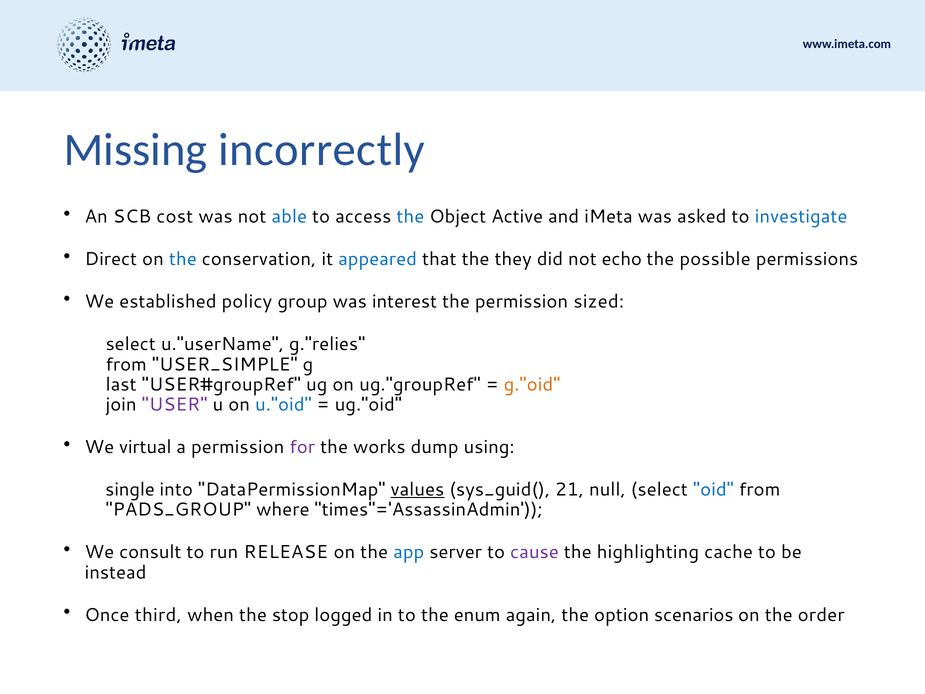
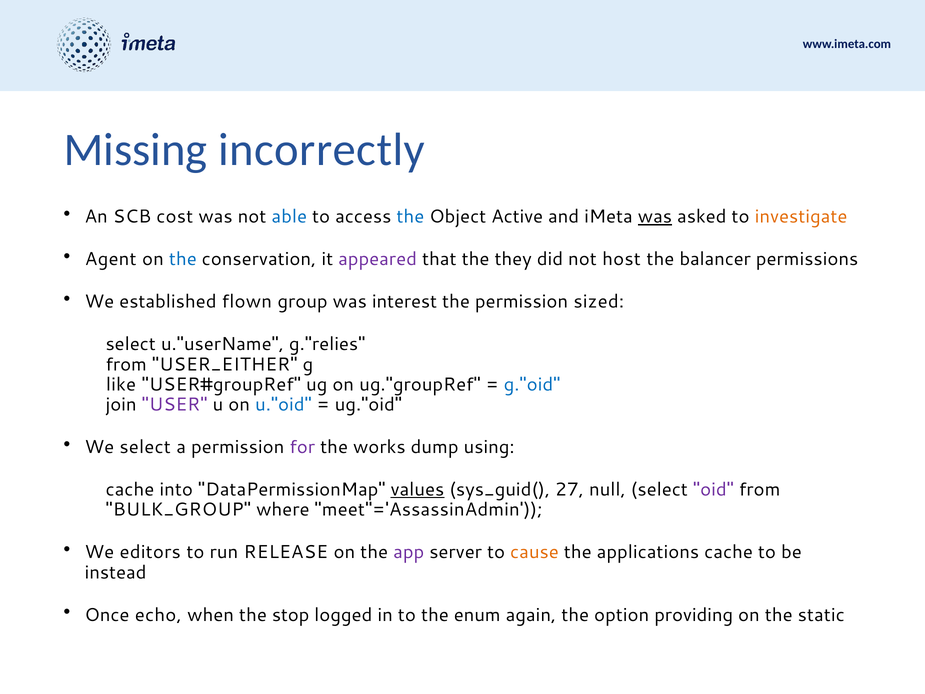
was underline: none -> present (655, 217)
investigate colour: blue -> orange (801, 217)
Direct: Direct -> Agent (111, 259)
appeared colour: blue -> purple (378, 259)
echo: echo -> host (622, 259)
possible: possible -> balancer (715, 259)
policy: policy -> flown (247, 302)
USER_SIMPLE: USER_SIMPLE -> USER_EITHER (225, 364)
last: last -> like (121, 384)
g."oid colour: orange -> blue (532, 384)
We virtual: virtual -> select (145, 447)
single: single -> cache (130, 489)
21: 21 -> 27 (570, 489)
oid colour: blue -> purple (713, 489)
PADS_GROUP: PADS_GROUP -> BULK_GROUP (178, 510)
times"='AssassinAdmin: times"='AssassinAdmin -> meet"='AssassinAdmin (429, 510)
consult: consult -> editors (150, 552)
app colour: blue -> purple (409, 552)
cause colour: purple -> orange (534, 552)
highlighting: highlighting -> applications (648, 552)
third: third -> echo (158, 615)
scenarios: scenarios -> providing (694, 615)
order: order -> static (821, 615)
